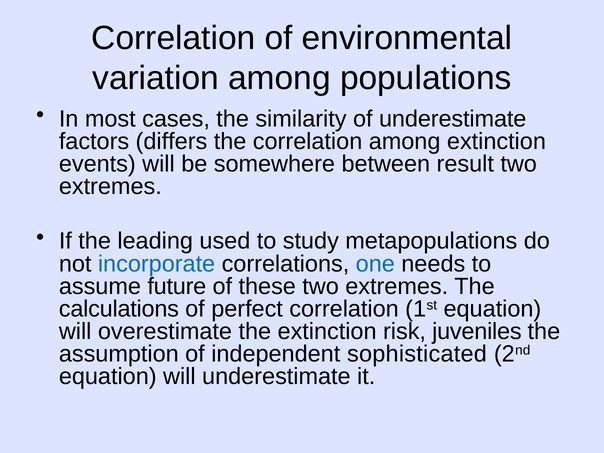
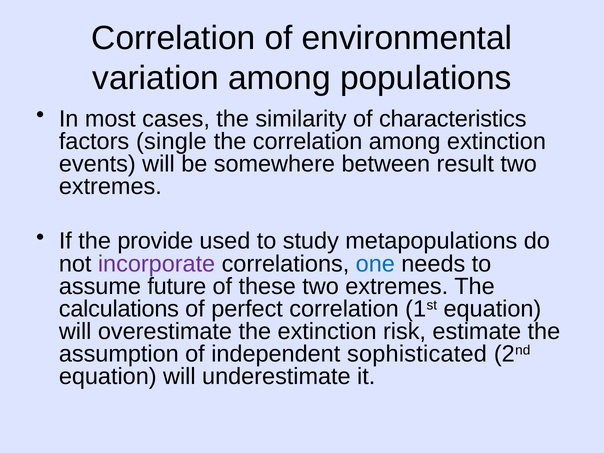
of underestimate: underestimate -> characteristics (453, 119)
differs: differs -> single (171, 142)
leading: leading -> provide (155, 241)
incorporate colour: blue -> purple (157, 264)
juveniles: juveniles -> estimate (477, 332)
